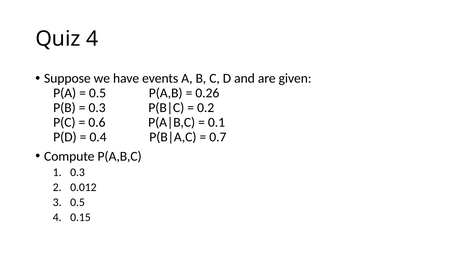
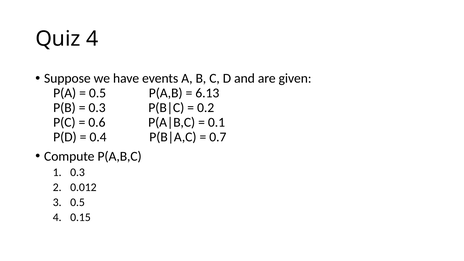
0.26: 0.26 -> 6.13 (207, 93)
